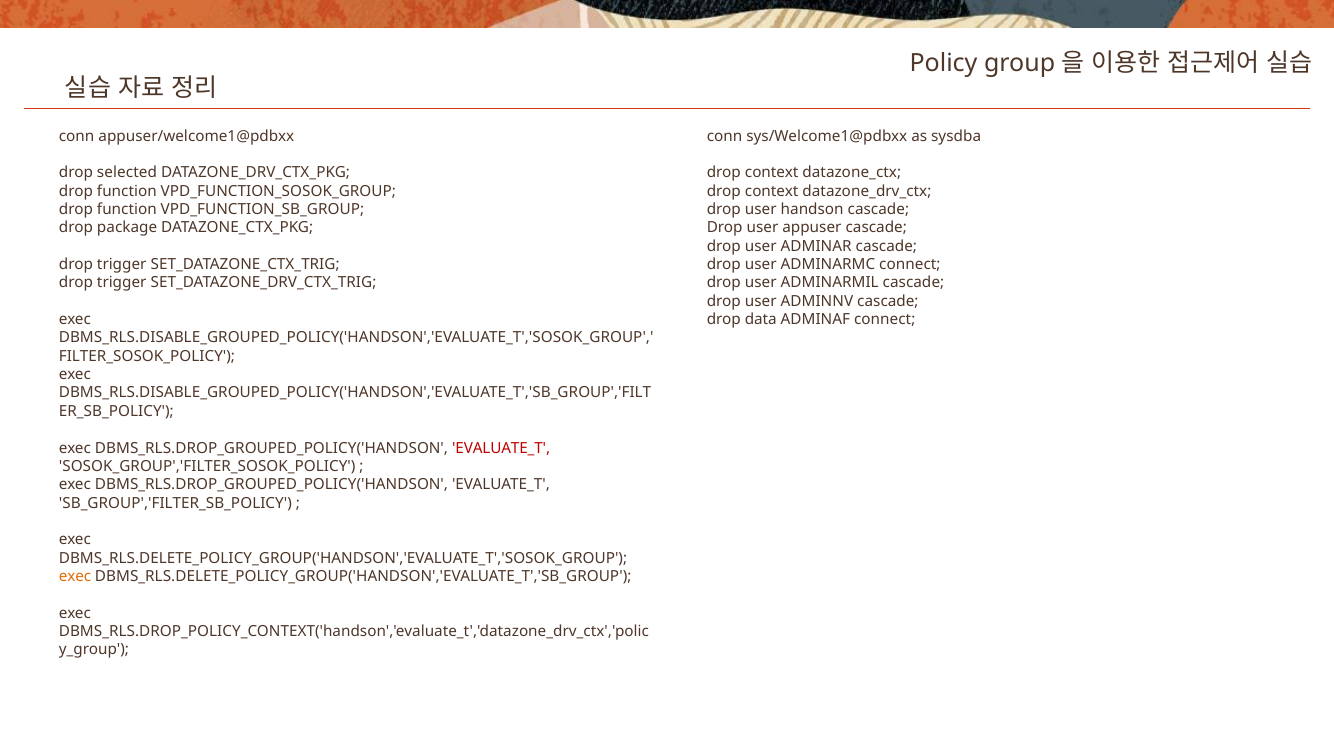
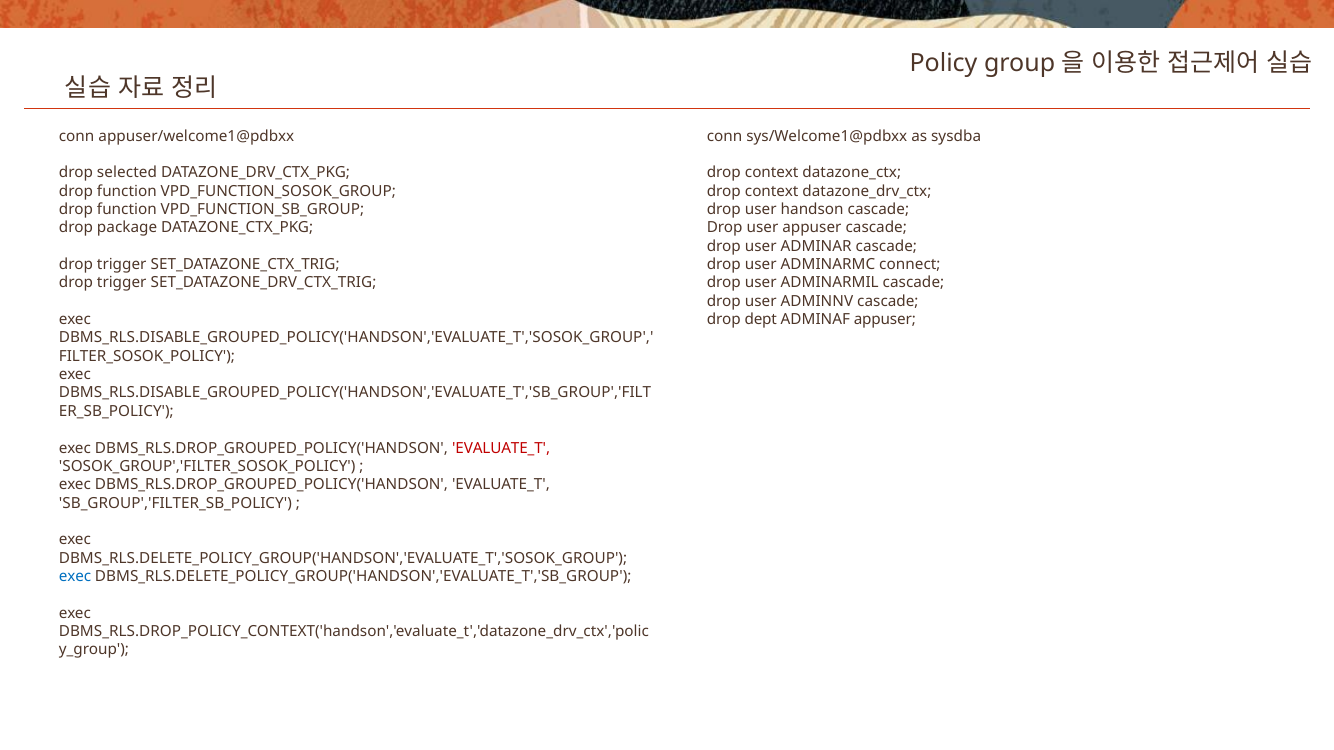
data: data -> dept (761, 320)
ADMINAF connect: connect -> appuser (885, 320)
exec colour: orange -> blue (75, 577)
